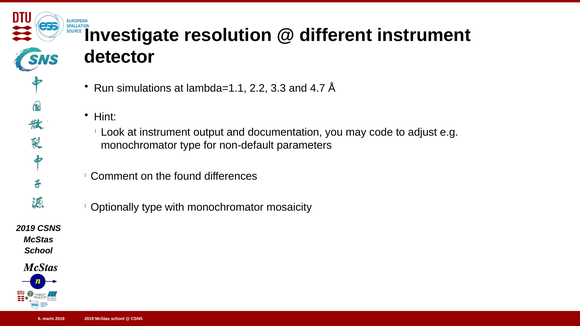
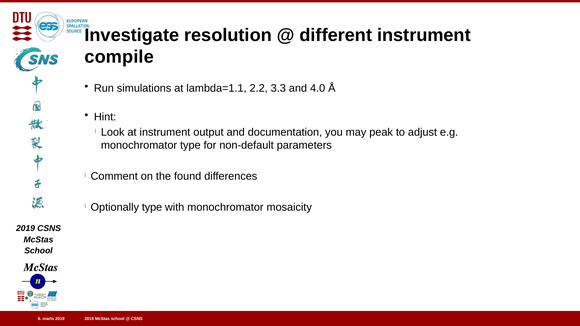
detector: detector -> compile (119, 57)
4.7: 4.7 -> 4.0 (318, 89)
code: code -> peak (381, 133)
